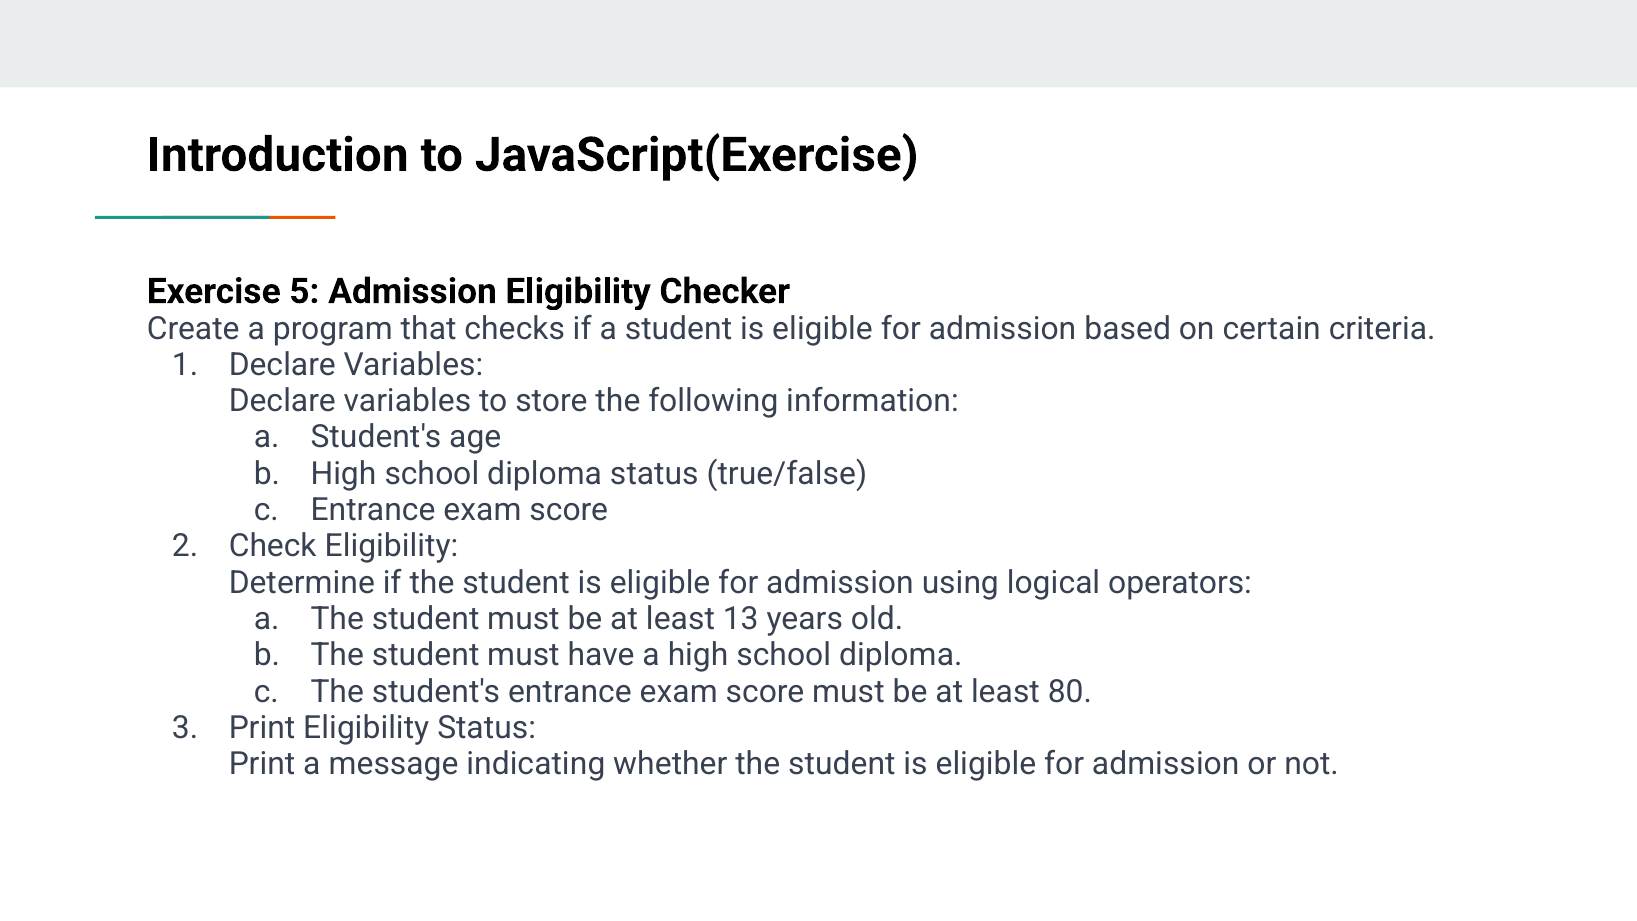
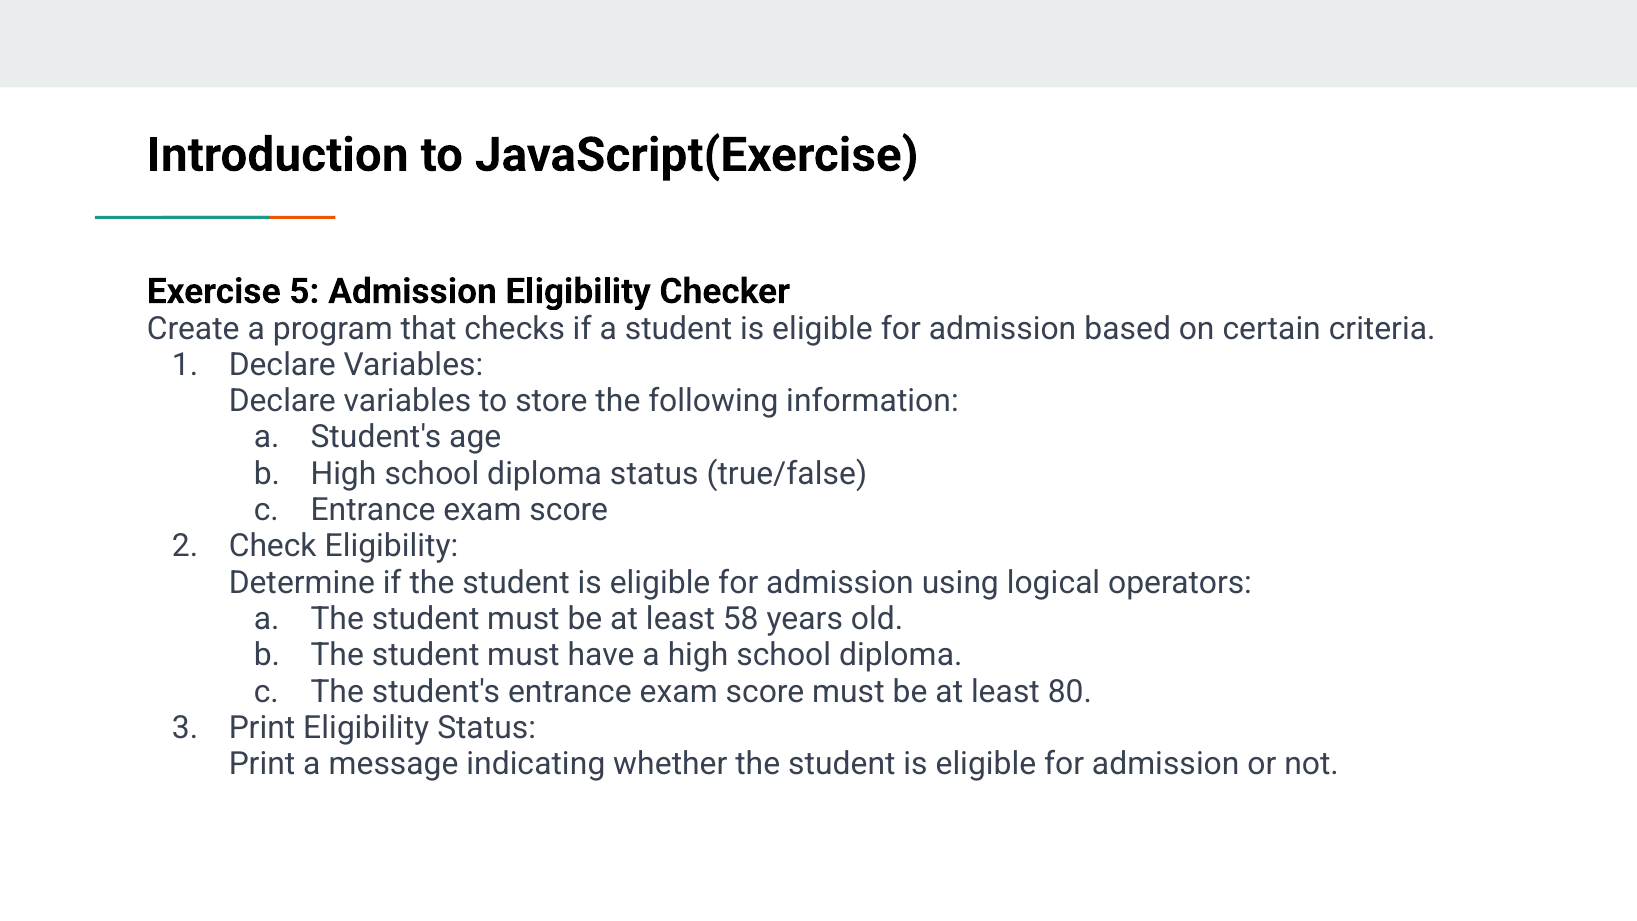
13: 13 -> 58 (741, 619)
